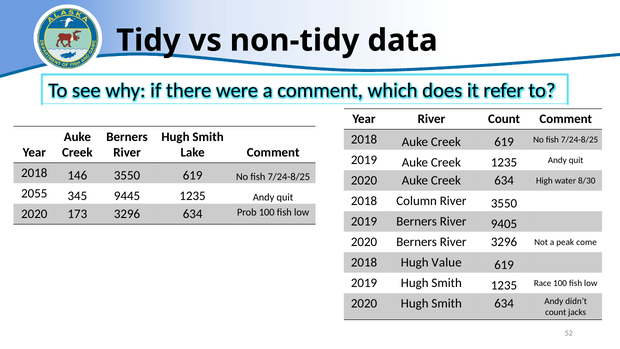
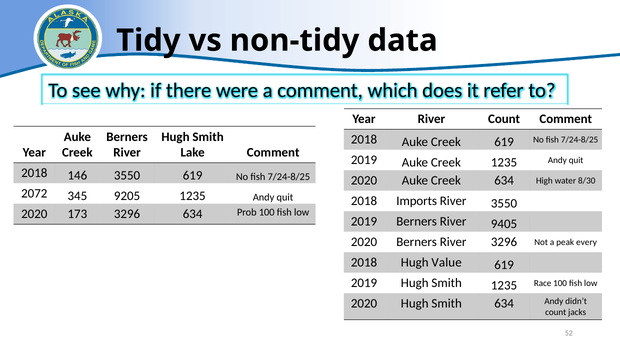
2055: 2055 -> 2072 (34, 193)
9445: 9445 -> 9205 (127, 196)
Column: Column -> Imports (417, 201)
come: come -> every (587, 242)
